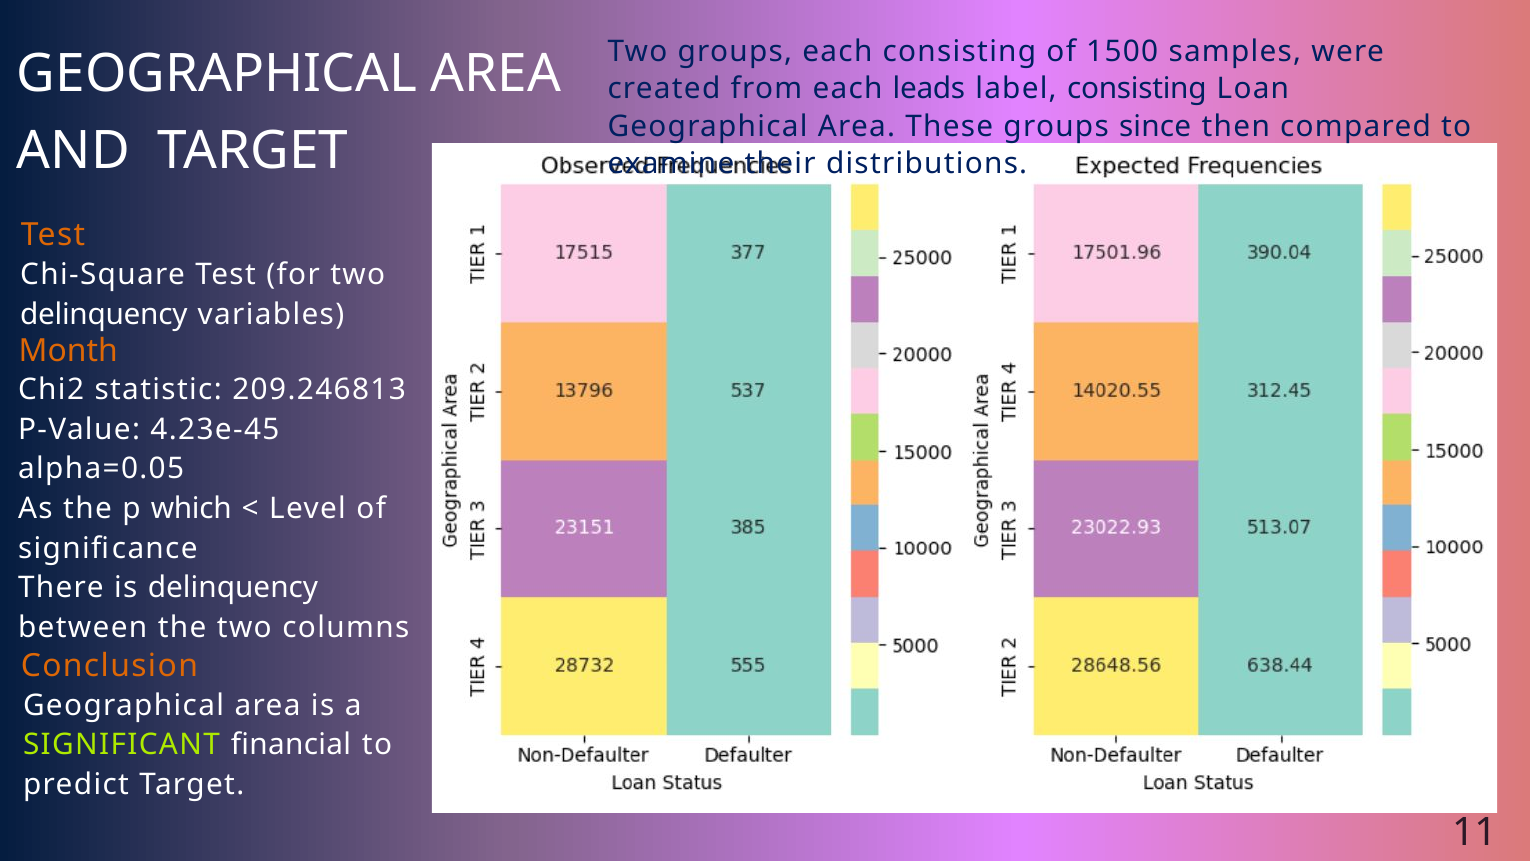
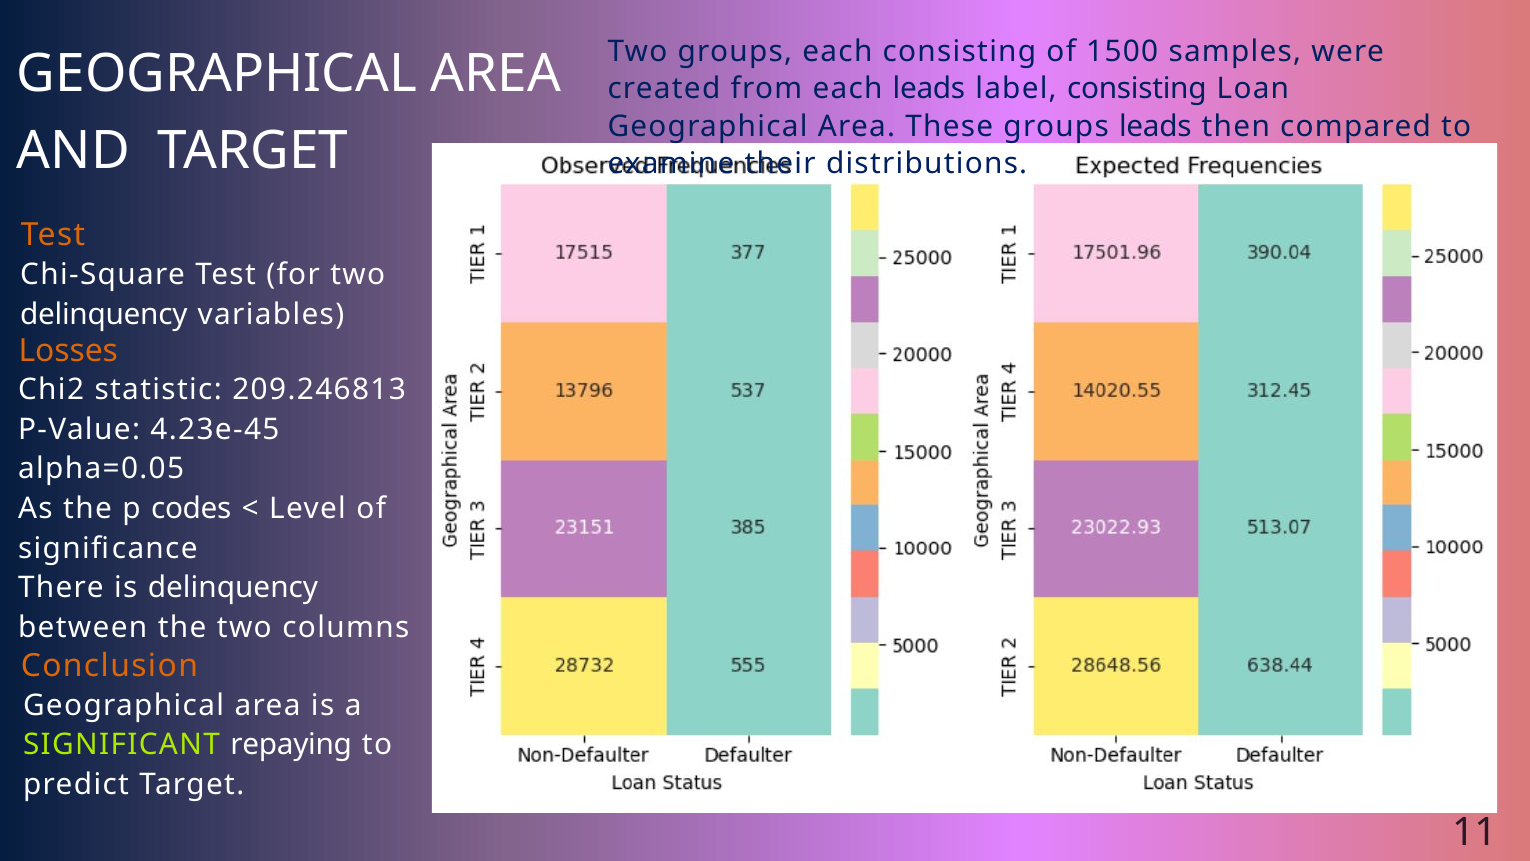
groups since: since -> leads (1155, 126)
Month: Month -> Losses (68, 351)
which: which -> codes (191, 508)
financial: financial -> repaying (291, 745)
